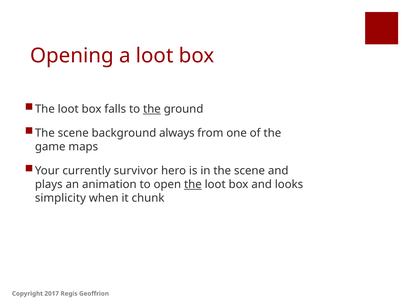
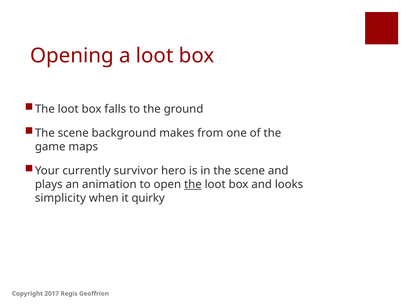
the underline: present -> none (152, 109)
always: always -> makes (177, 133)
chunk: chunk -> quirky (148, 198)
